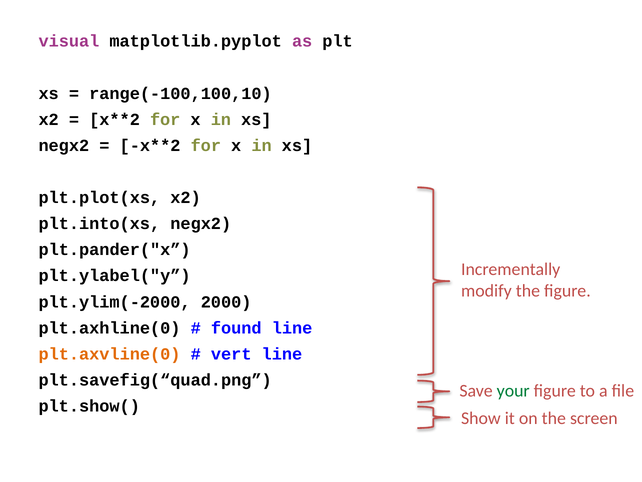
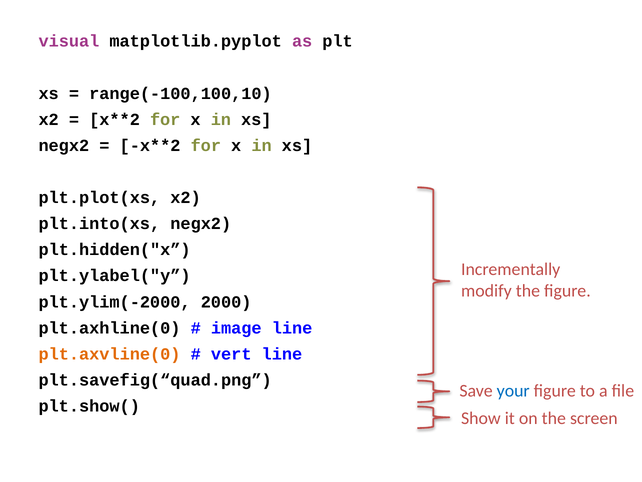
plt.pander("x: plt.pander("x -> plt.hidden("x (115, 250)
found: found -> image (236, 328)
your colour: green -> blue (513, 390)
